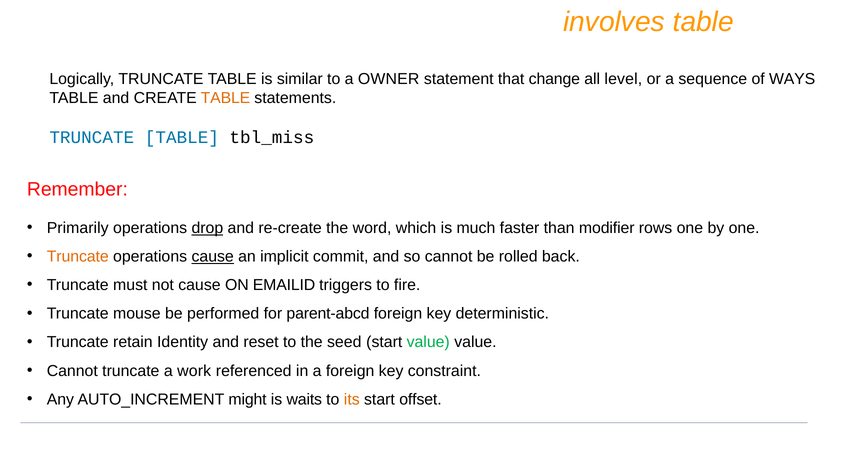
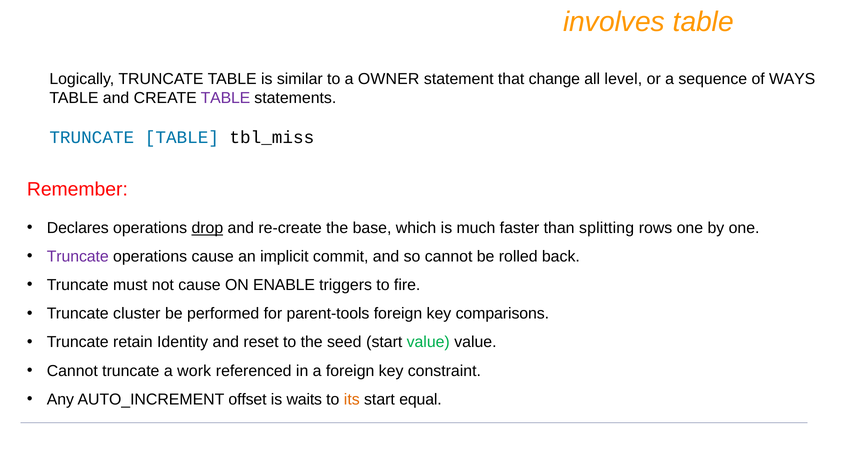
TABLE colour: orange -> purple (225, 98)
Primarily: Primarily -> Declares (78, 228)
word: word -> base (372, 228)
modifier: modifier -> splitting (607, 228)
Truncate colour: orange -> purple (78, 256)
cause underline: present -> none (213, 256)
EMAILID: EMAILID -> ENABLE (284, 285)
mouse: mouse -> cluster (137, 314)
parent-abcd: parent-abcd -> parent-tools (328, 314)
deterministic: deterministic -> comparisons (502, 314)
might: might -> offset (248, 399)
offset: offset -> equal (420, 399)
